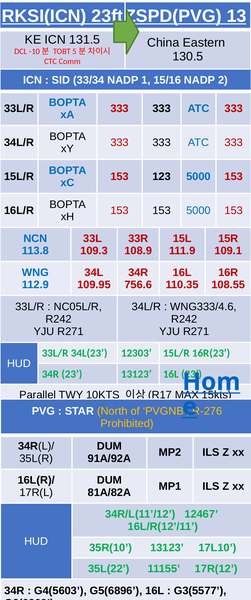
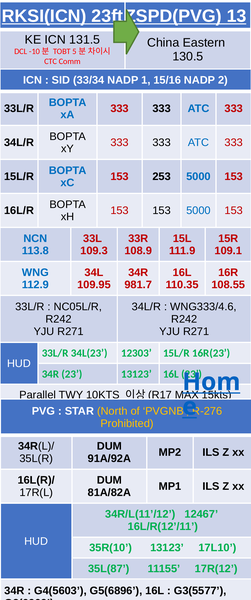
123: 123 -> 253 (162, 177)
756.6: 756.6 -> 981.7 (138, 285)
35L(22: 35L(22 -> 35L(87 (109, 569)
